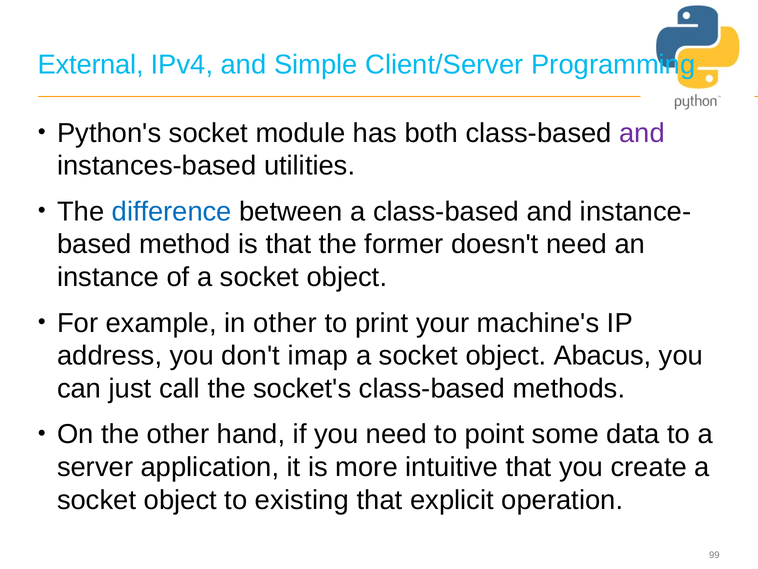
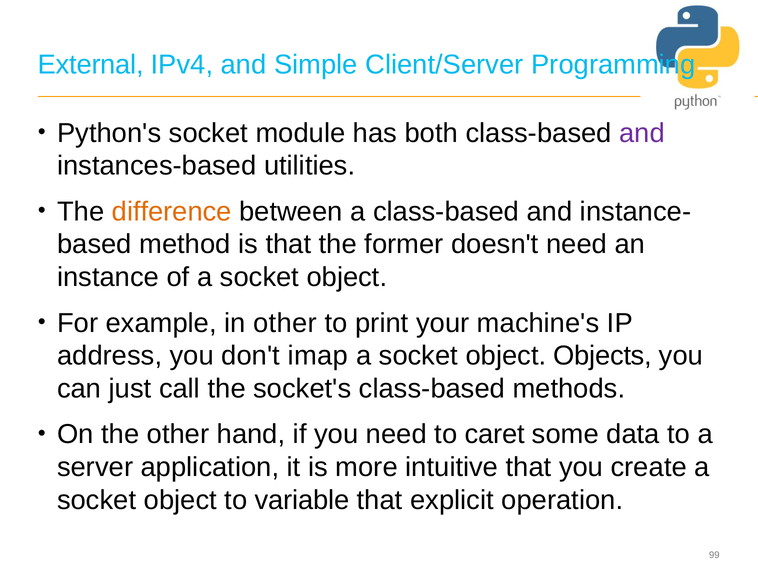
difference colour: blue -> orange (172, 211)
Abacus: Abacus -> Objects (603, 356)
point: point -> caret (495, 434)
existing: existing -> variable (302, 500)
